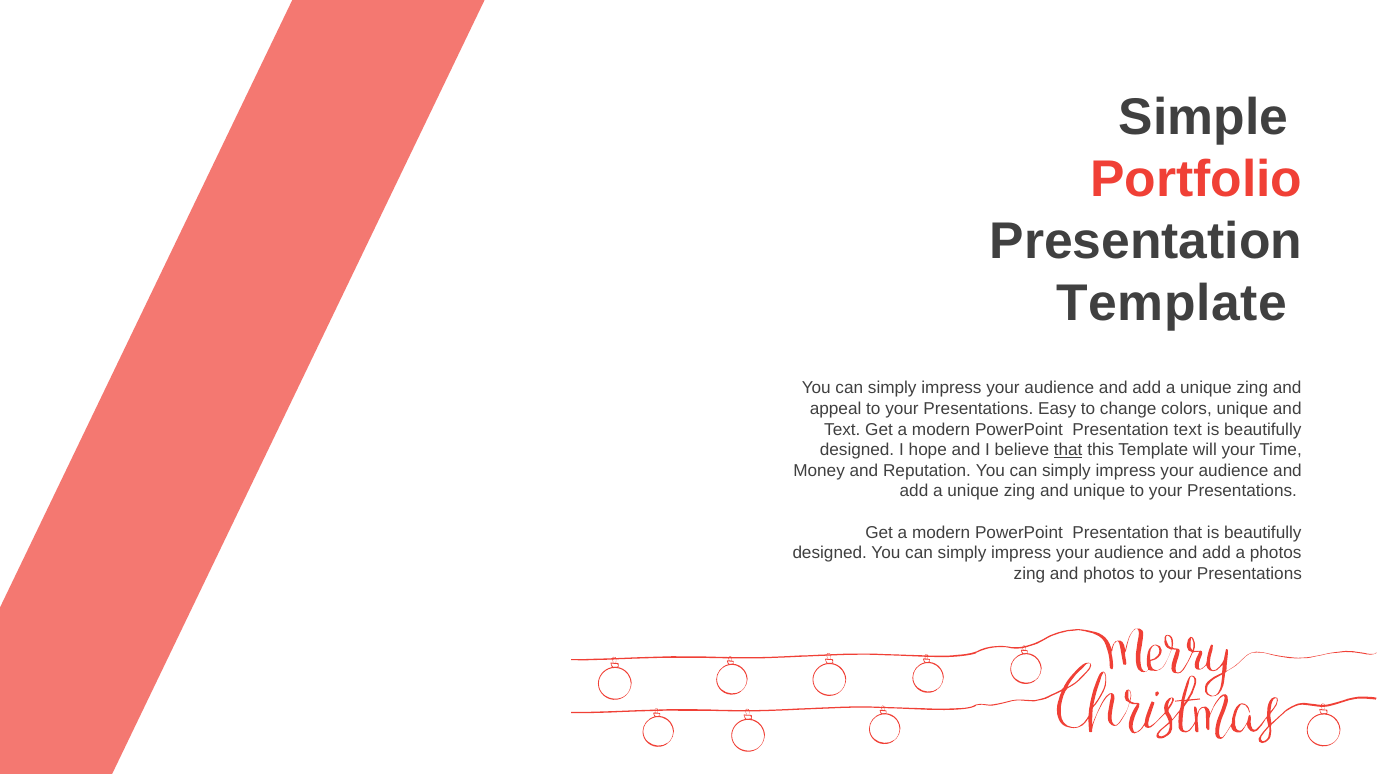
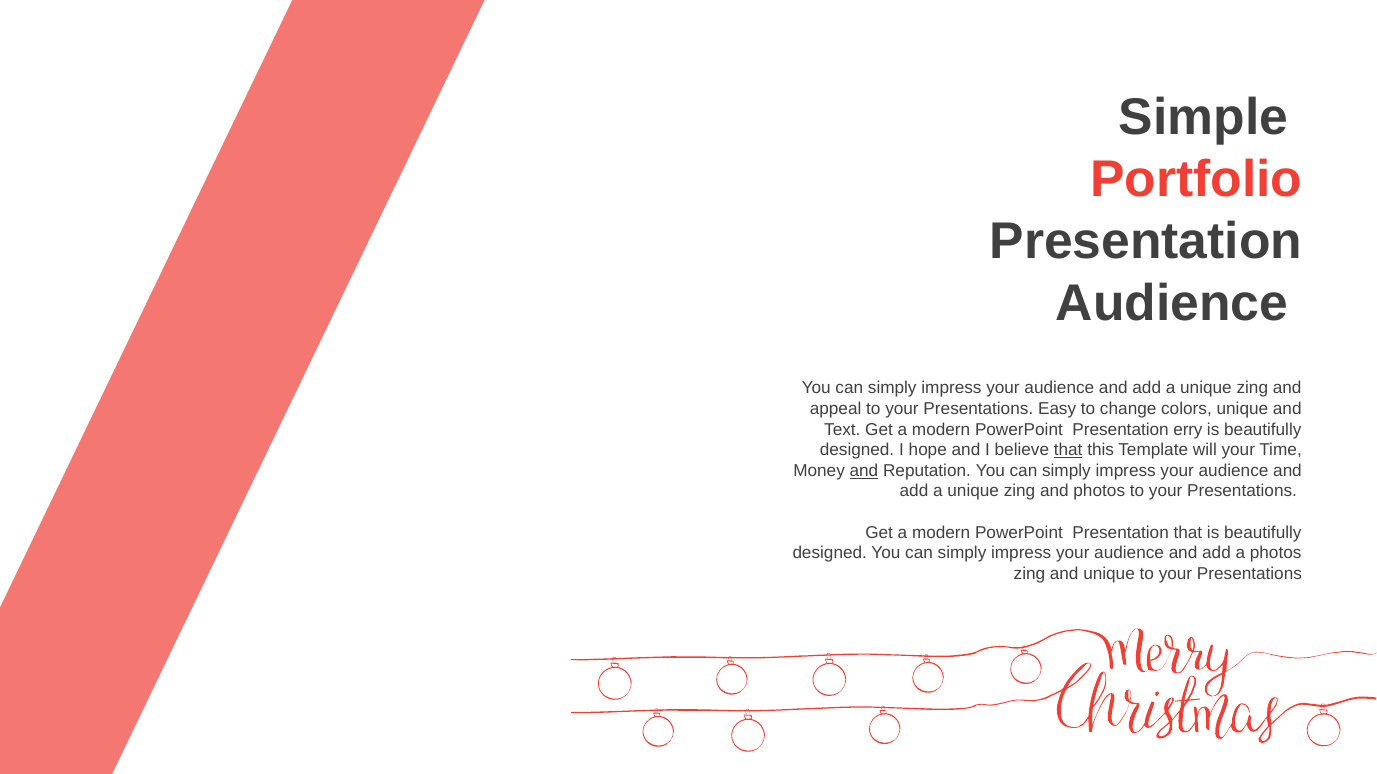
Template: Template -> Audience (1172, 303)
Presentation text: text -> erry (1188, 430)
and underline: none -> present (864, 471)
and unique: unique -> photos (1099, 492)
and photos: photos -> unique (1109, 574)
